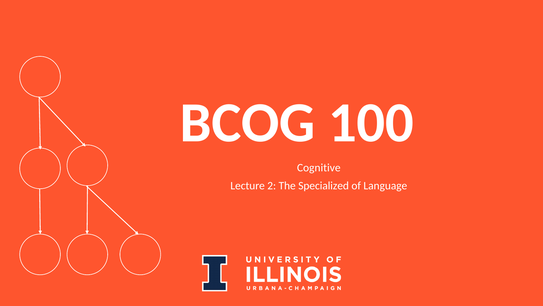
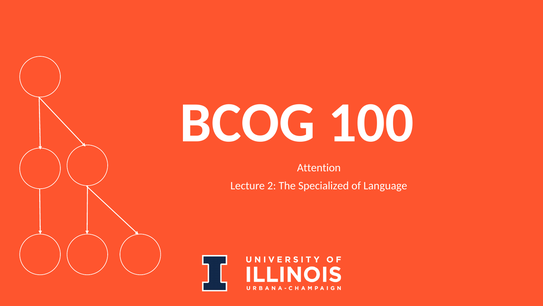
Cognitive: Cognitive -> Attention (319, 168)
